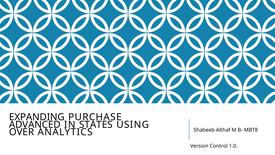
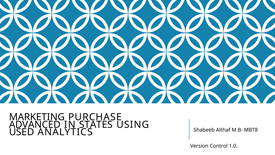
EXPANDING: EXPANDING -> MARKETING (37, 117)
OVER: OVER -> USED (22, 132)
